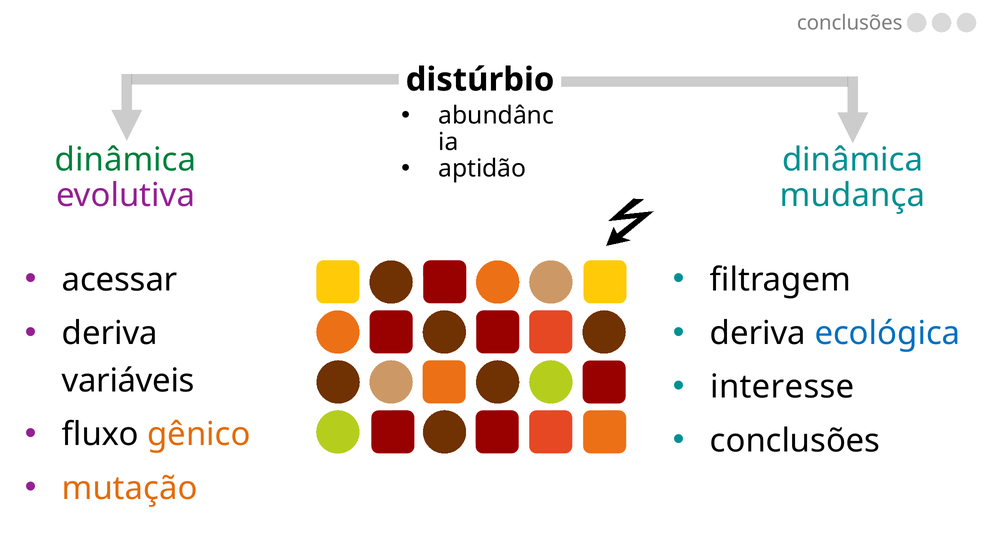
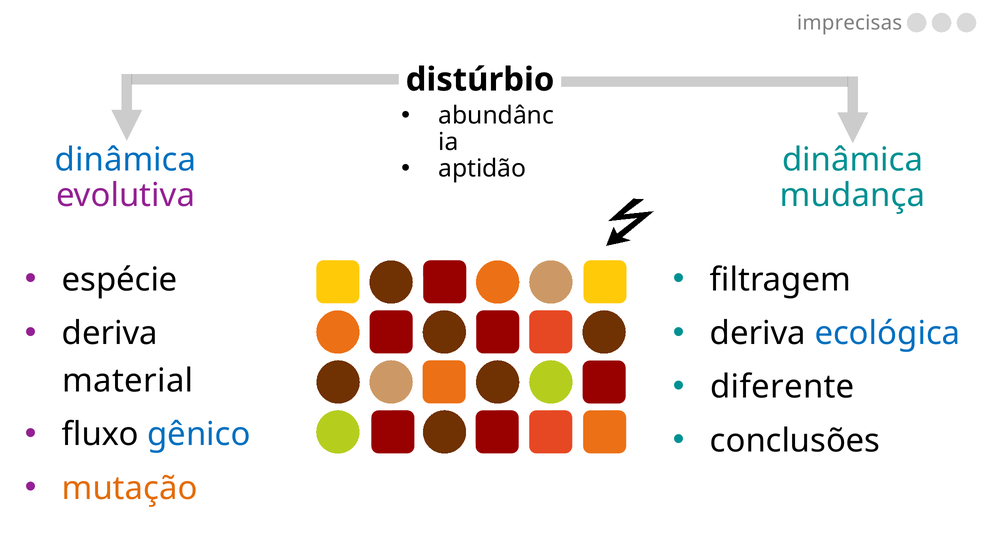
conclusões: conclusões -> imprecisas (850, 23)
dinâmica colour: green -> blue (126, 160)
acessar: acessar -> espécie (120, 280)
interesse: interesse -> diferente (782, 387)
variáveis: variáveis -> material (128, 381)
gênico colour: orange -> blue (199, 434)
